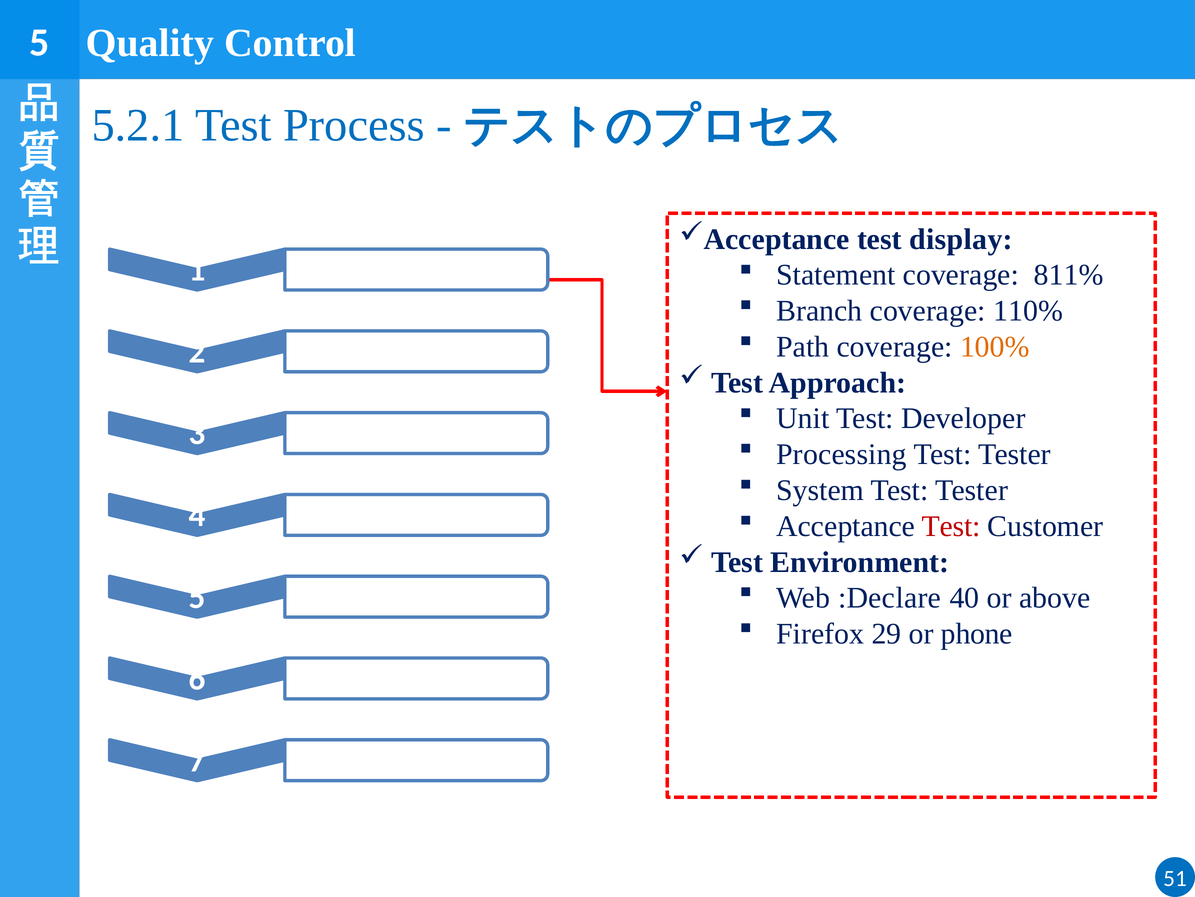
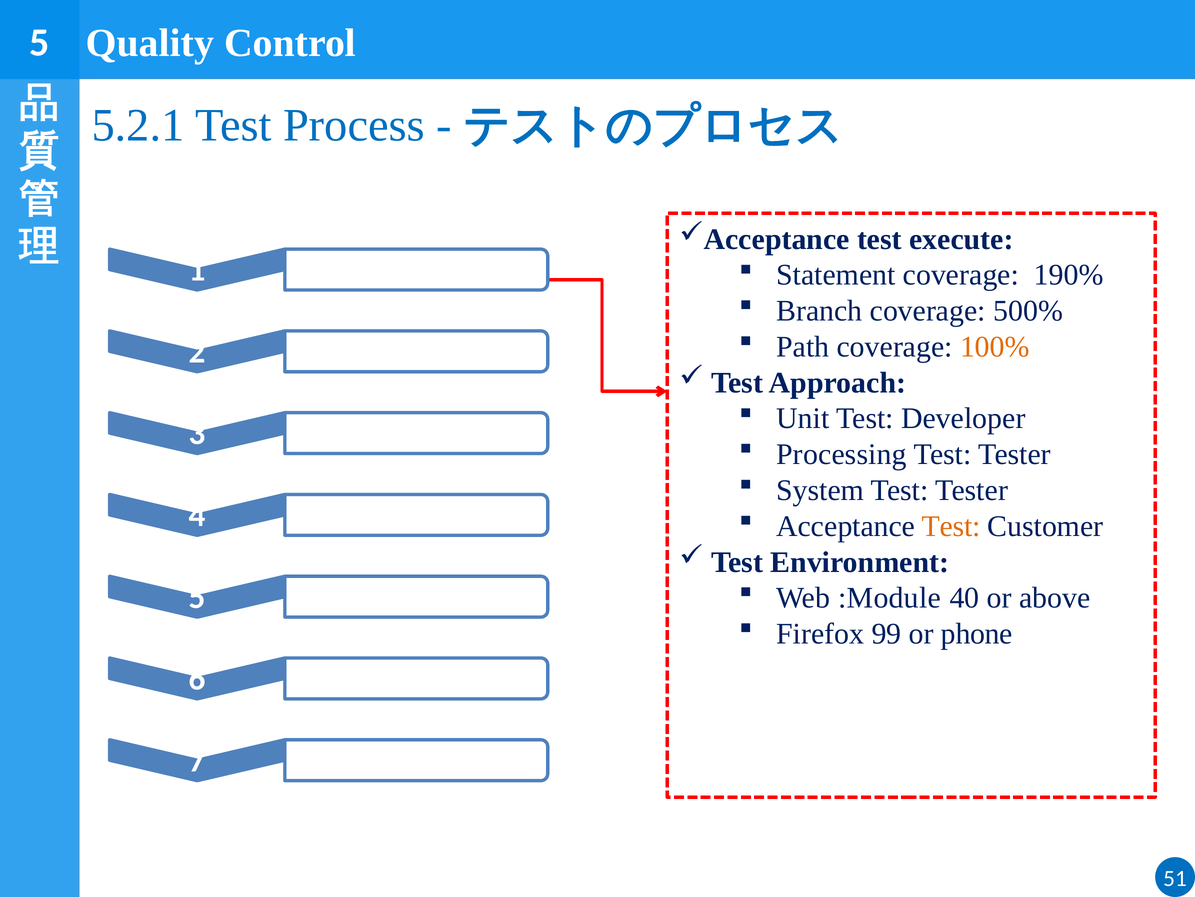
display: display -> execute (961, 239)
811%: 811% -> 190% (1069, 275)
110%: 110% -> 500% (1028, 311)
Test colour: red -> orange (951, 526)
:Declare: :Declare -> :Module (890, 598)
29: 29 -> 99 (886, 633)
